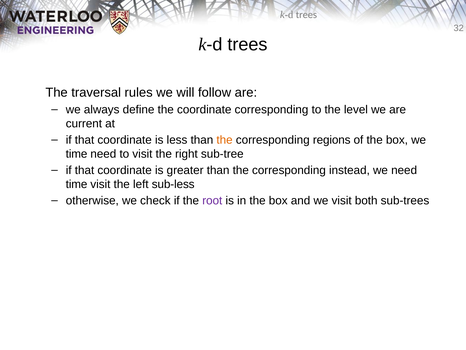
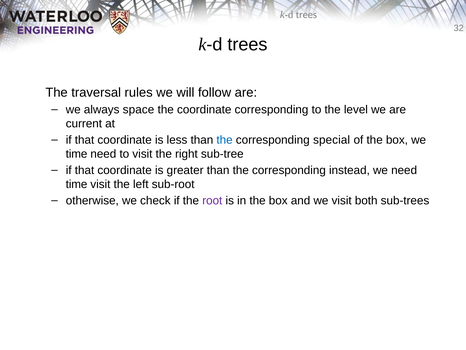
define: define -> space (139, 110)
the colour: orange -> blue (225, 140)
regions: regions -> special (332, 140)
sub-less: sub-less -> sub-root (173, 184)
